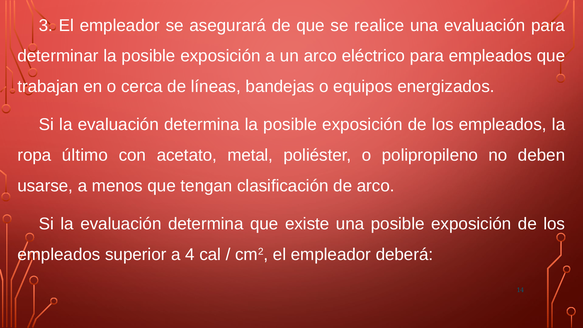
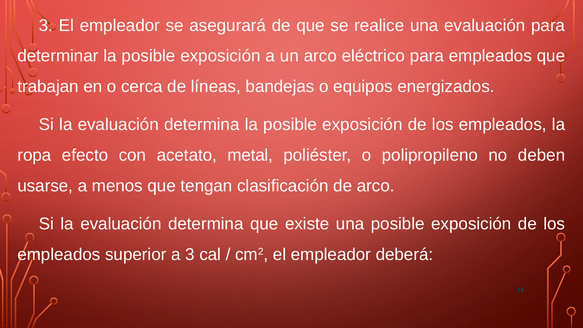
último: último -> efecto (85, 155)
a 4: 4 -> 3 (190, 254)
